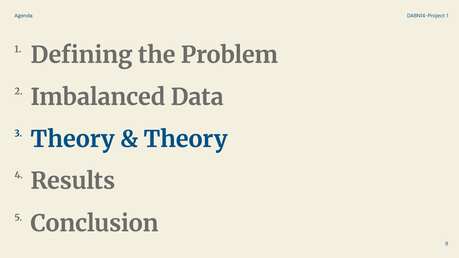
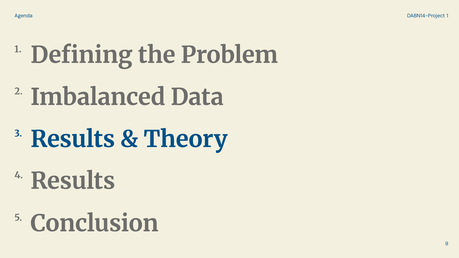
Theory: Theory -> Results (73, 139)
